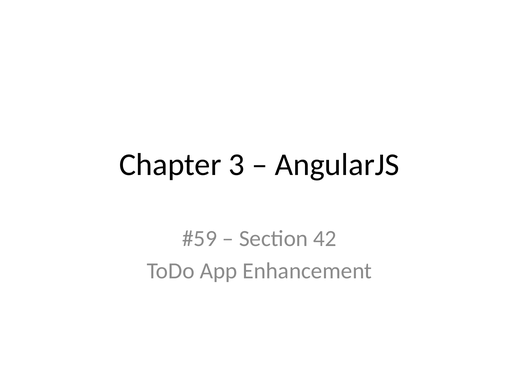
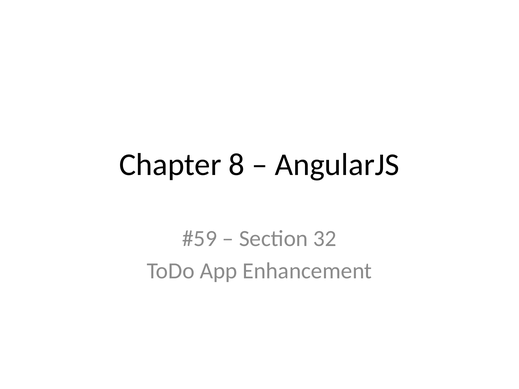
3: 3 -> 8 (237, 165)
42: 42 -> 32 (325, 239)
